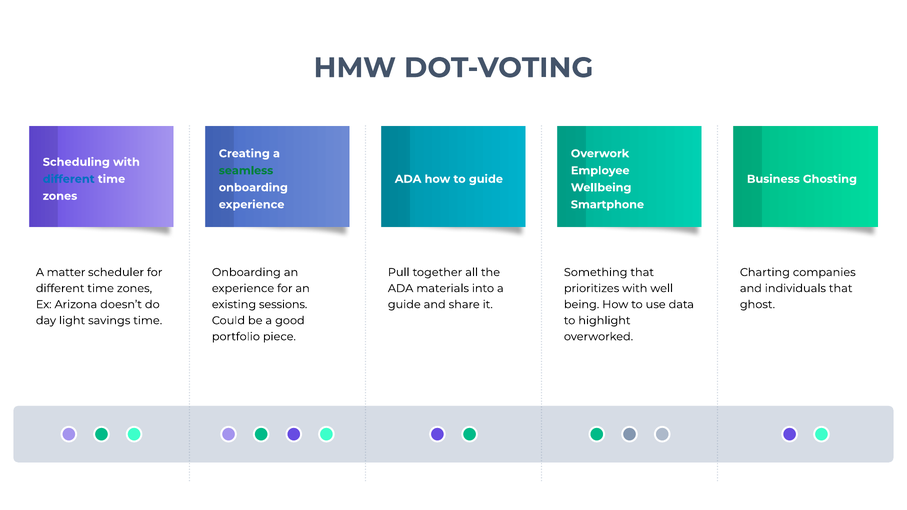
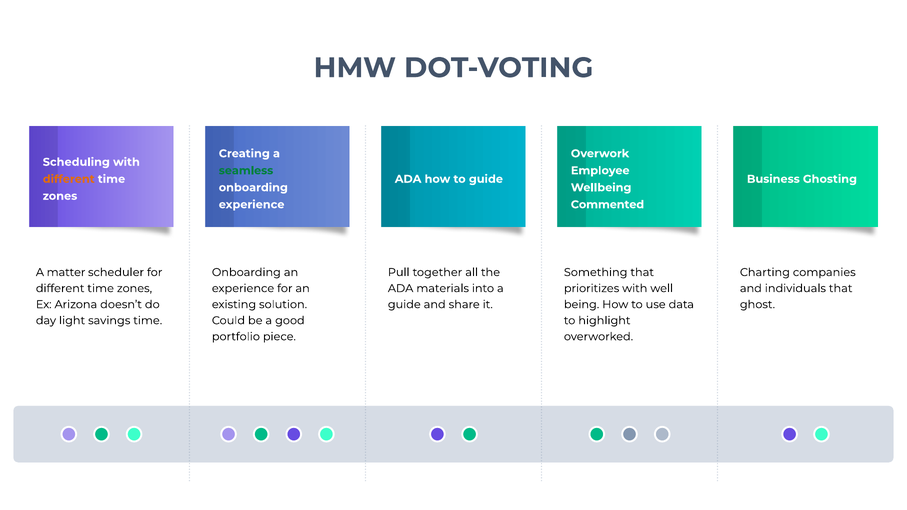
different colour: blue -> orange (69, 179)
Smartphone: Smartphone -> Commented (607, 205)
sessions: sessions -> solution (283, 305)
